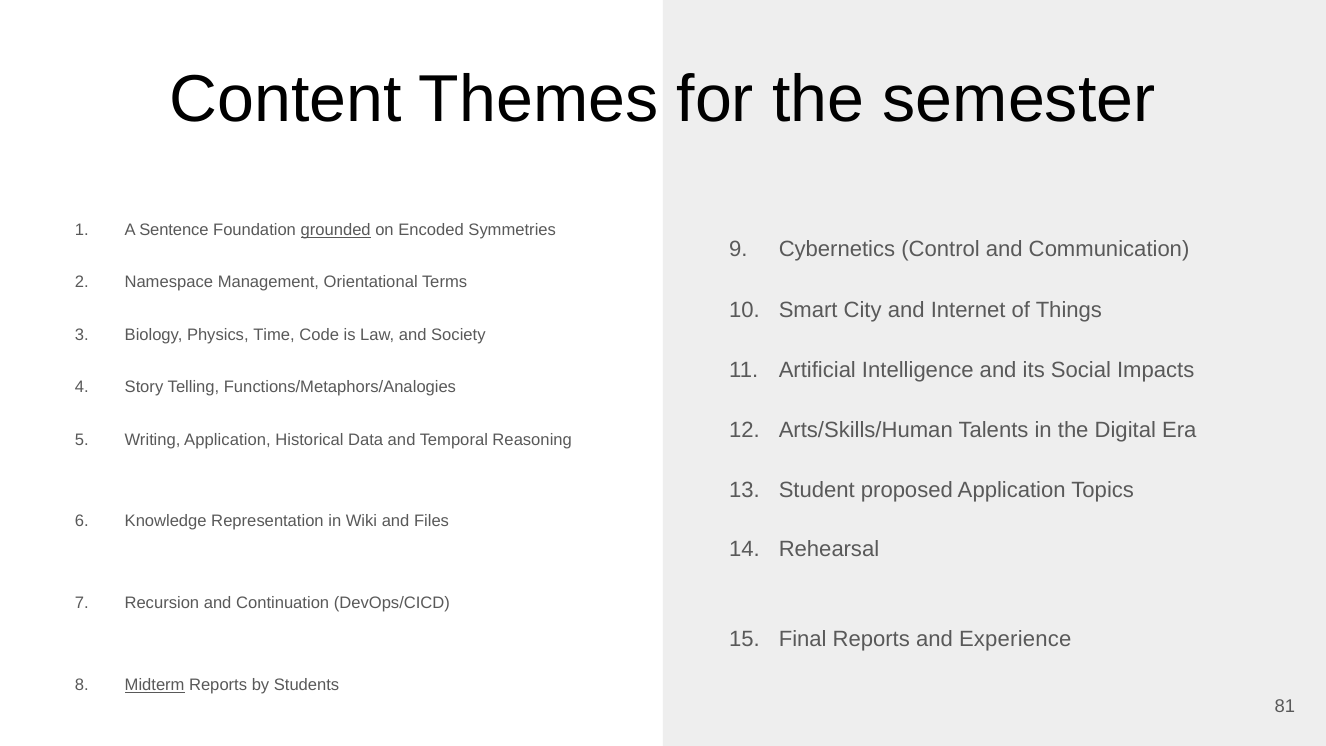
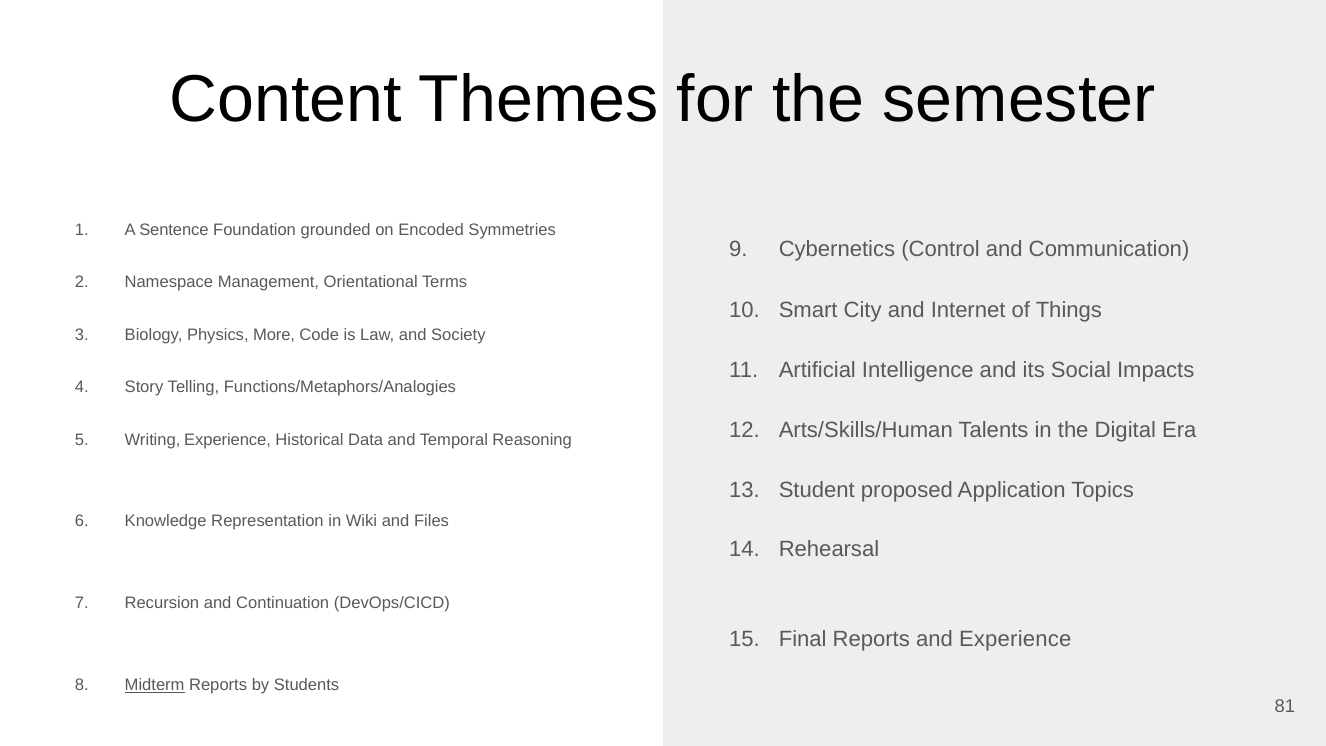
grounded underline: present -> none (336, 230)
Time: Time -> More (274, 335)
Writing Application: Application -> Experience (228, 440)
